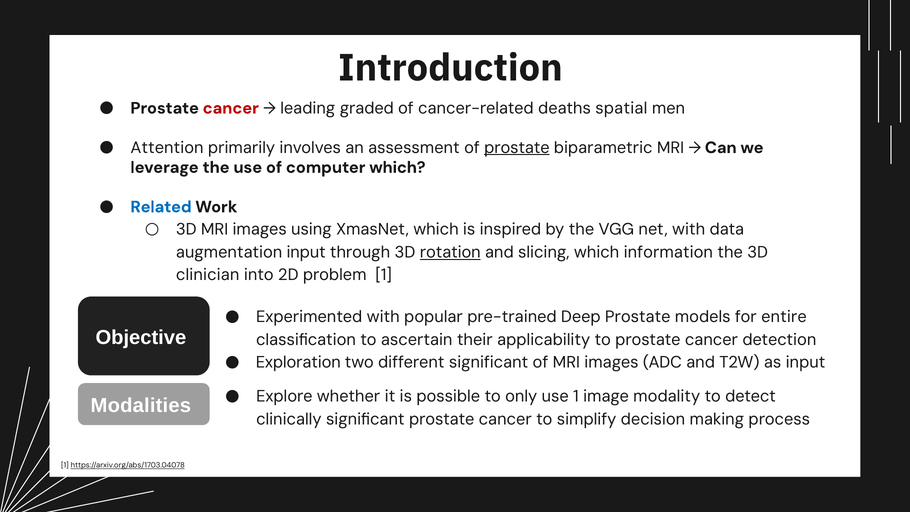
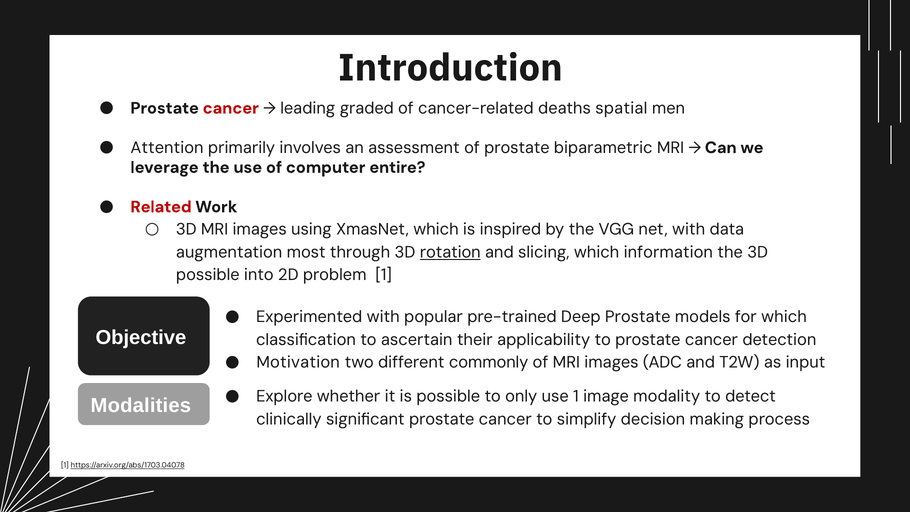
prostate underline: present -> none (517, 148)
computer which: which -> entire (397, 167)
Related colour: blue -> red (161, 207)
augmentation input: input -> most (306, 252)
clinician: clinician -> possible (208, 275)
for entire: entire -> which (784, 317)
Exploration: Exploration -> Motivation (298, 362)
different significant: significant -> commonly (489, 362)
